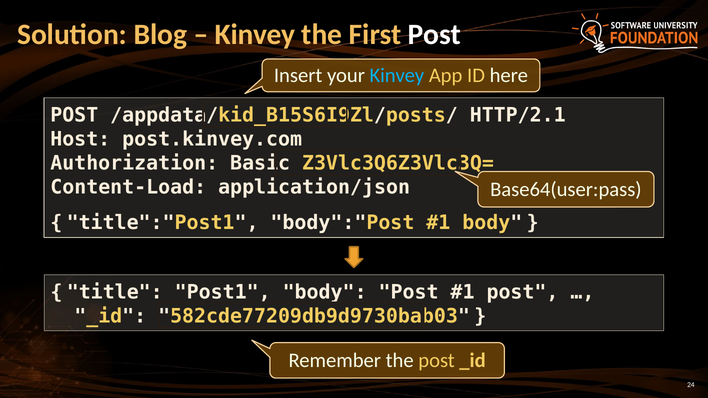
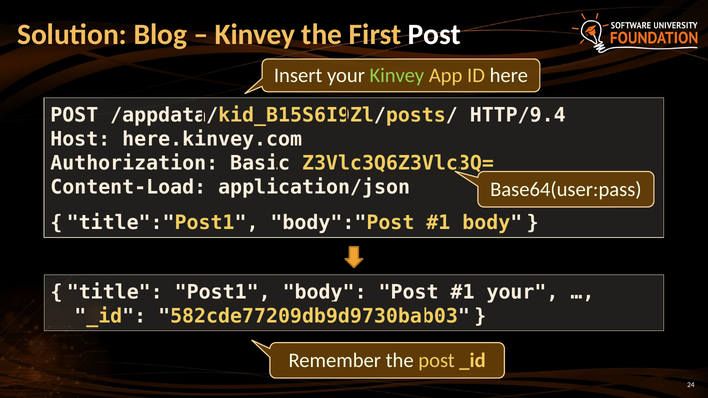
Kinvey colour: light blue -> light green (397, 76)
HTTP/2.1: HTTP/2.1 -> HTTP/9.4 (518, 115)
post.kinvey.com: post.kinvey.com -> here.kinvey.com (212, 139)
post: post -> your (522, 292)
